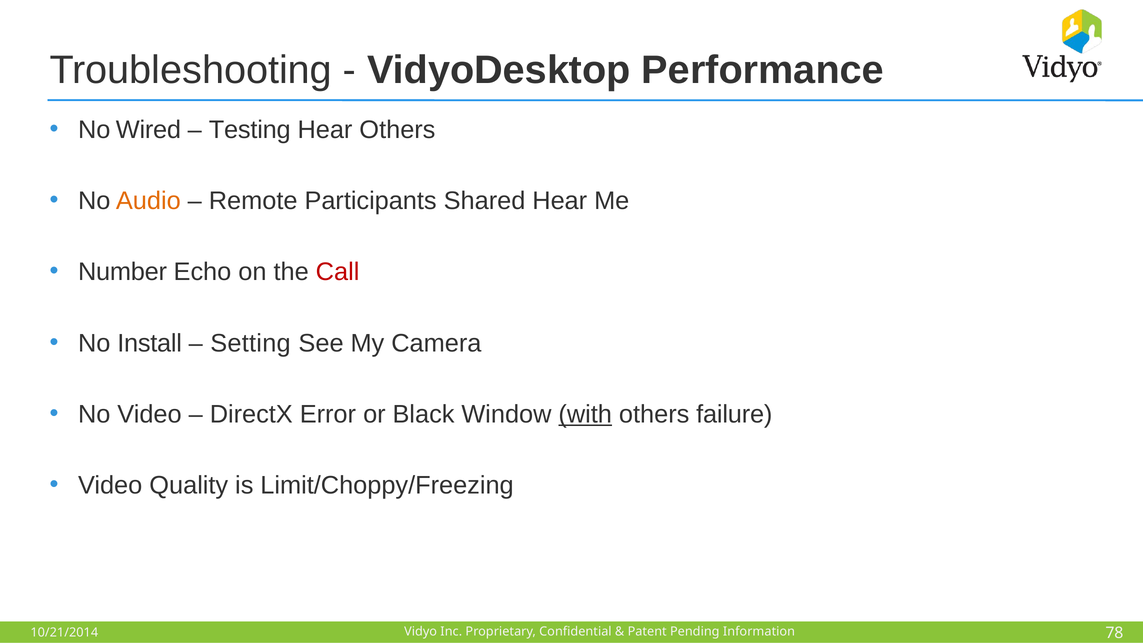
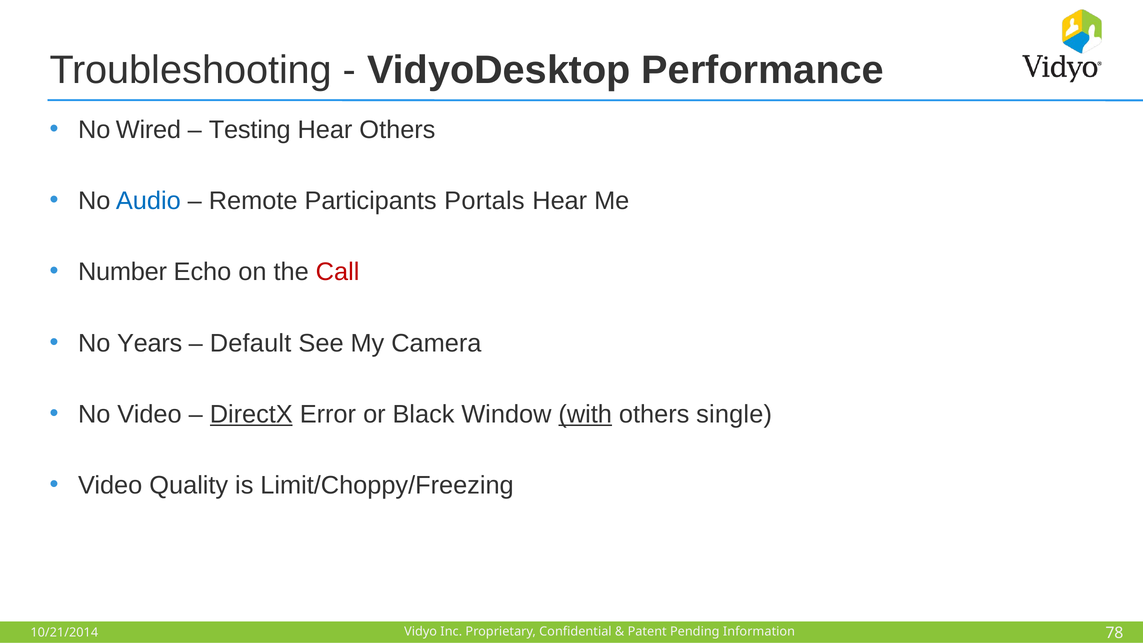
Audio colour: orange -> blue (148, 201)
Shared: Shared -> Portals (484, 201)
Install: Install -> Years (150, 343)
Setting: Setting -> Default (251, 343)
DirectX underline: none -> present (251, 414)
failure: failure -> single (734, 414)
